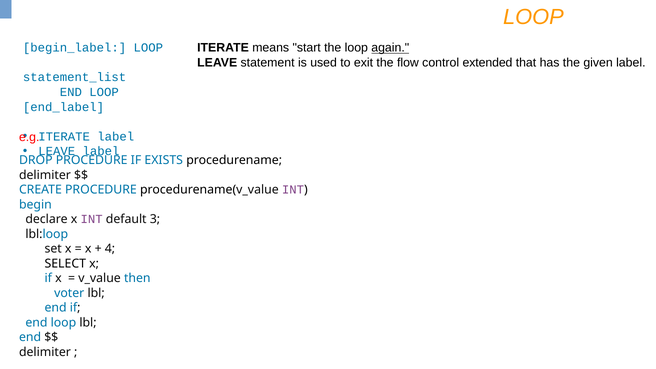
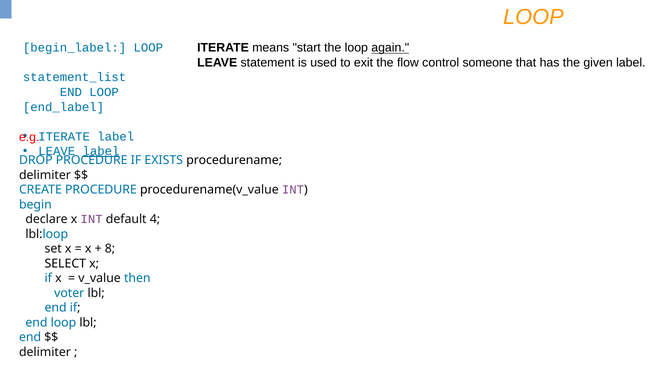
extended: extended -> someone (487, 63)
label underline: none -> present (101, 151)
3: 3 -> 4 (155, 219)
4: 4 -> 8 (110, 249)
